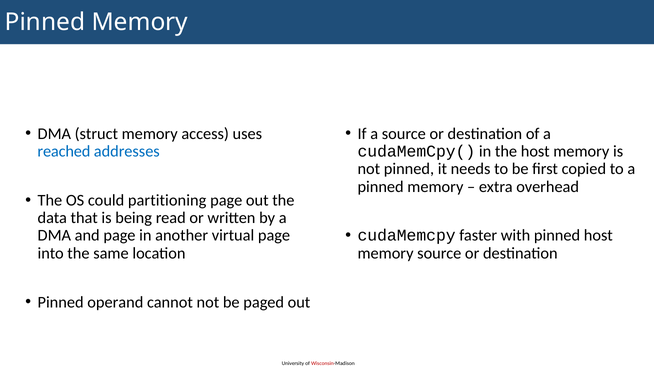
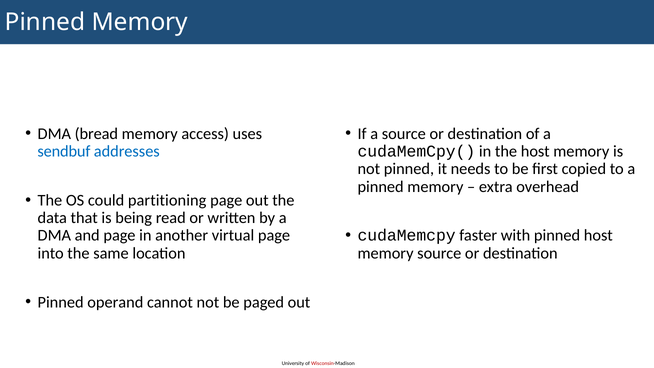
struct: struct -> bread (96, 134)
reached: reached -> sendbuf (64, 151)
